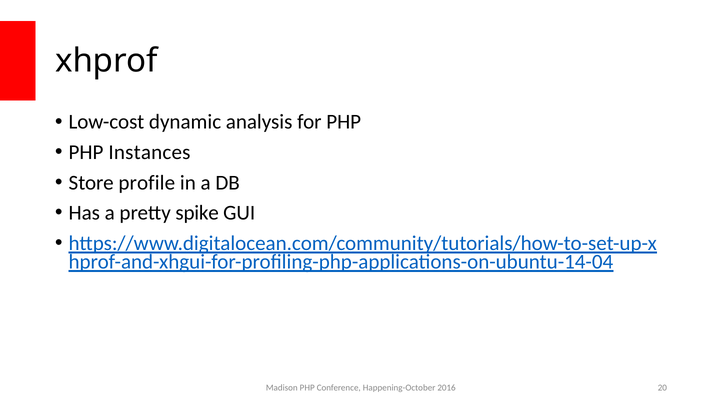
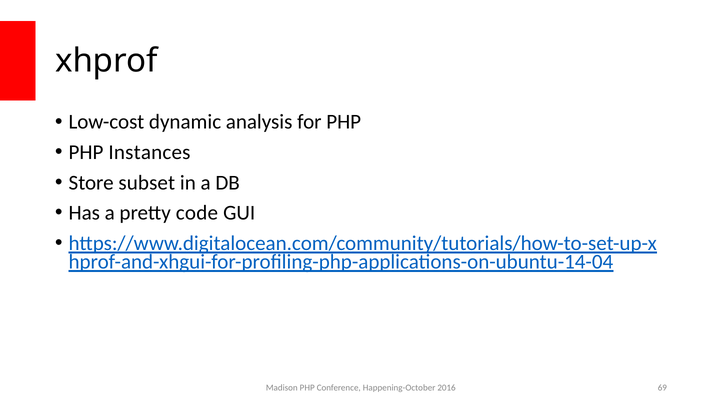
profile: profile -> subset (147, 183)
spike: spike -> code (197, 213)
20: 20 -> 69 (662, 388)
